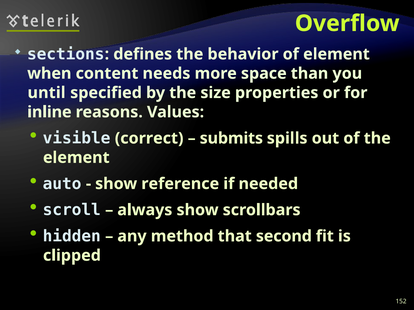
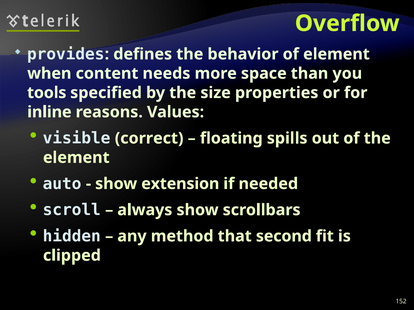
sections: sections -> provides (66, 54)
until: until -> tools (47, 93)
submits: submits -> floating (231, 138)
reference: reference -> extension (180, 184)
